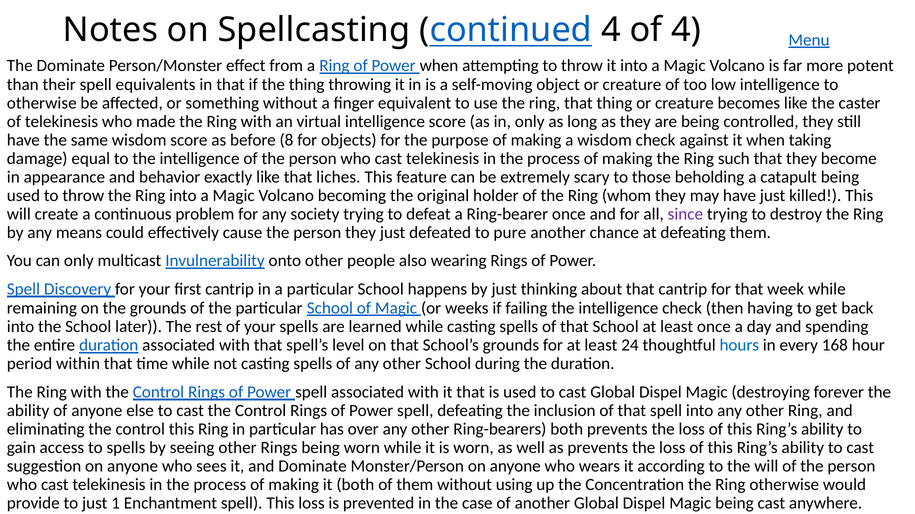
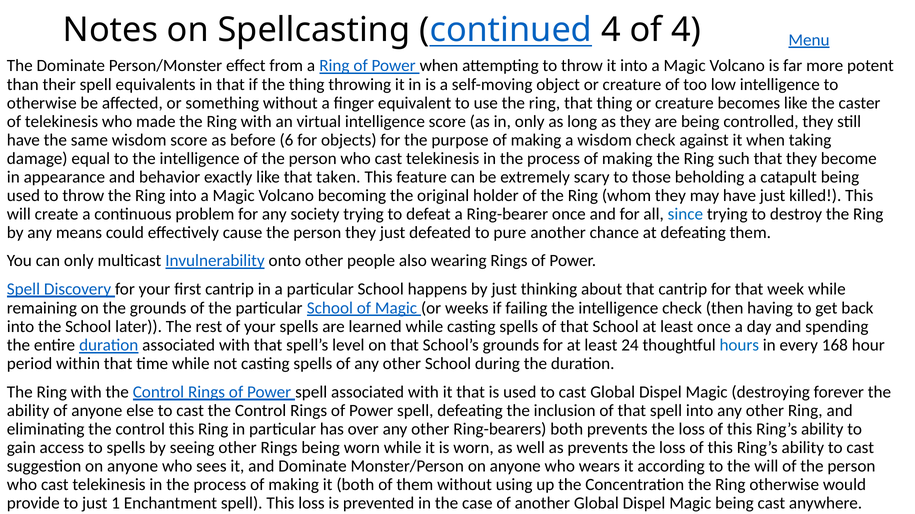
8: 8 -> 6 (286, 140)
liches: liches -> taken (338, 177)
since colour: purple -> blue (685, 214)
